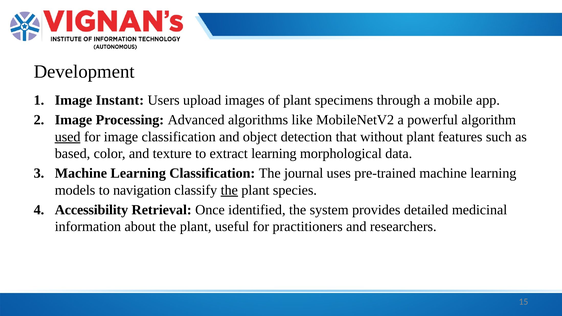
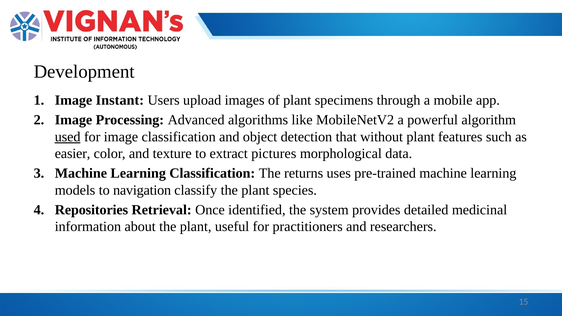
based: based -> easier (73, 154)
extract learning: learning -> pictures (274, 154)
journal: journal -> returns (304, 173)
the underline: present -> none (229, 190)
Accessibility: Accessibility -> Repositories (91, 210)
